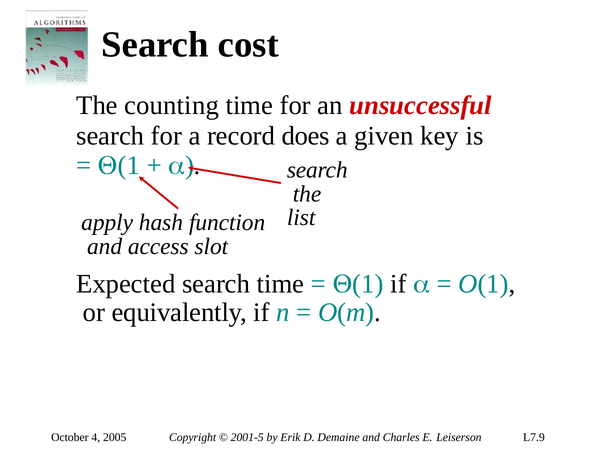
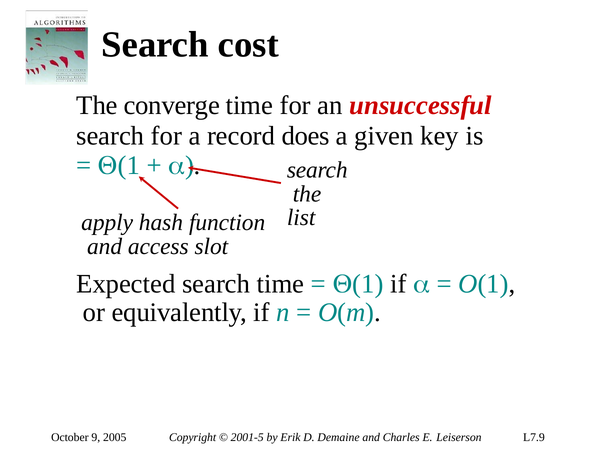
counting: counting -> converge (172, 105)
4: 4 -> 9 (96, 437)
